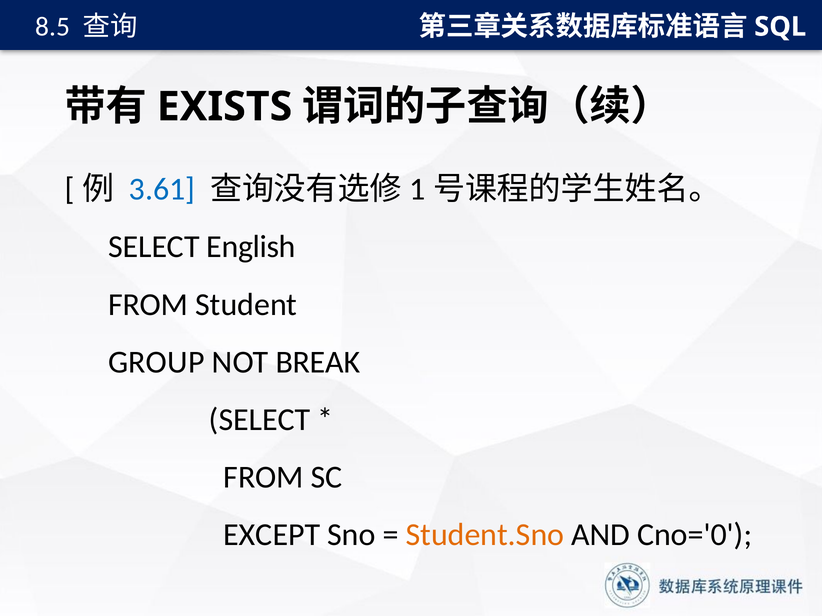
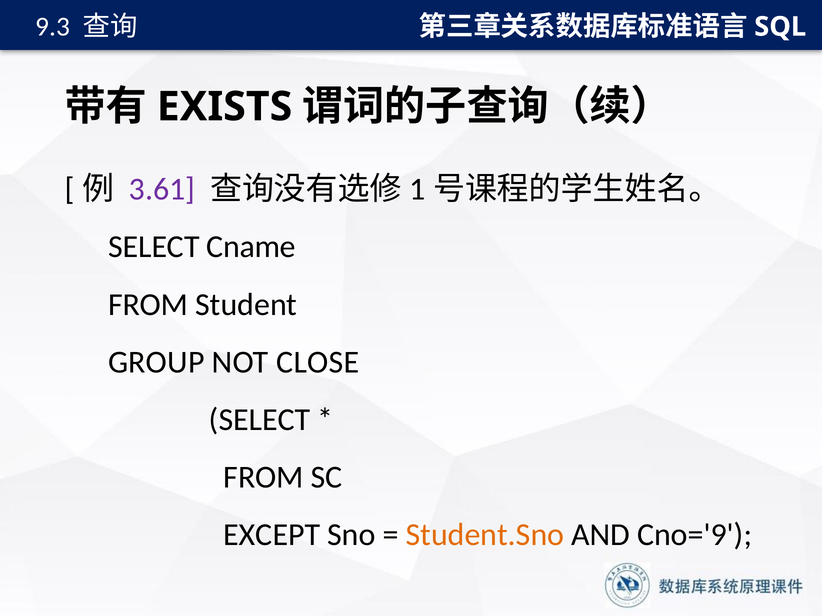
8.5: 8.5 -> 9.3 (53, 27)
3.61 colour: blue -> purple (162, 190)
English: English -> Cname (251, 247)
BREAK: BREAK -> CLOSE (318, 362)
Cno='0: Cno='0 -> Cno='9 (695, 535)
